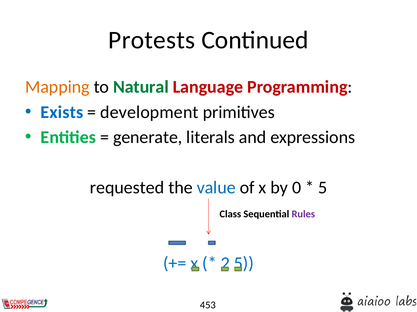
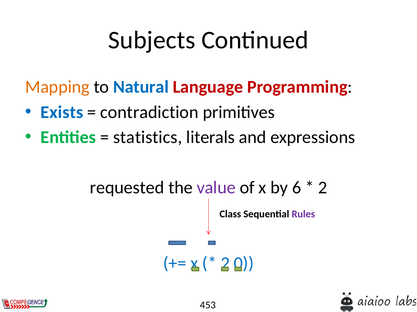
Protests: Protests -> Subjects (152, 40)
Natural colour: green -> blue (141, 87)
development: development -> contradiction (149, 112)
generate: generate -> statistics (148, 138)
value colour: blue -> purple (216, 188)
0: 0 -> 6 (297, 188)
5: 5 -> 2 (323, 188)
5: 5 -> 0 (244, 264)
